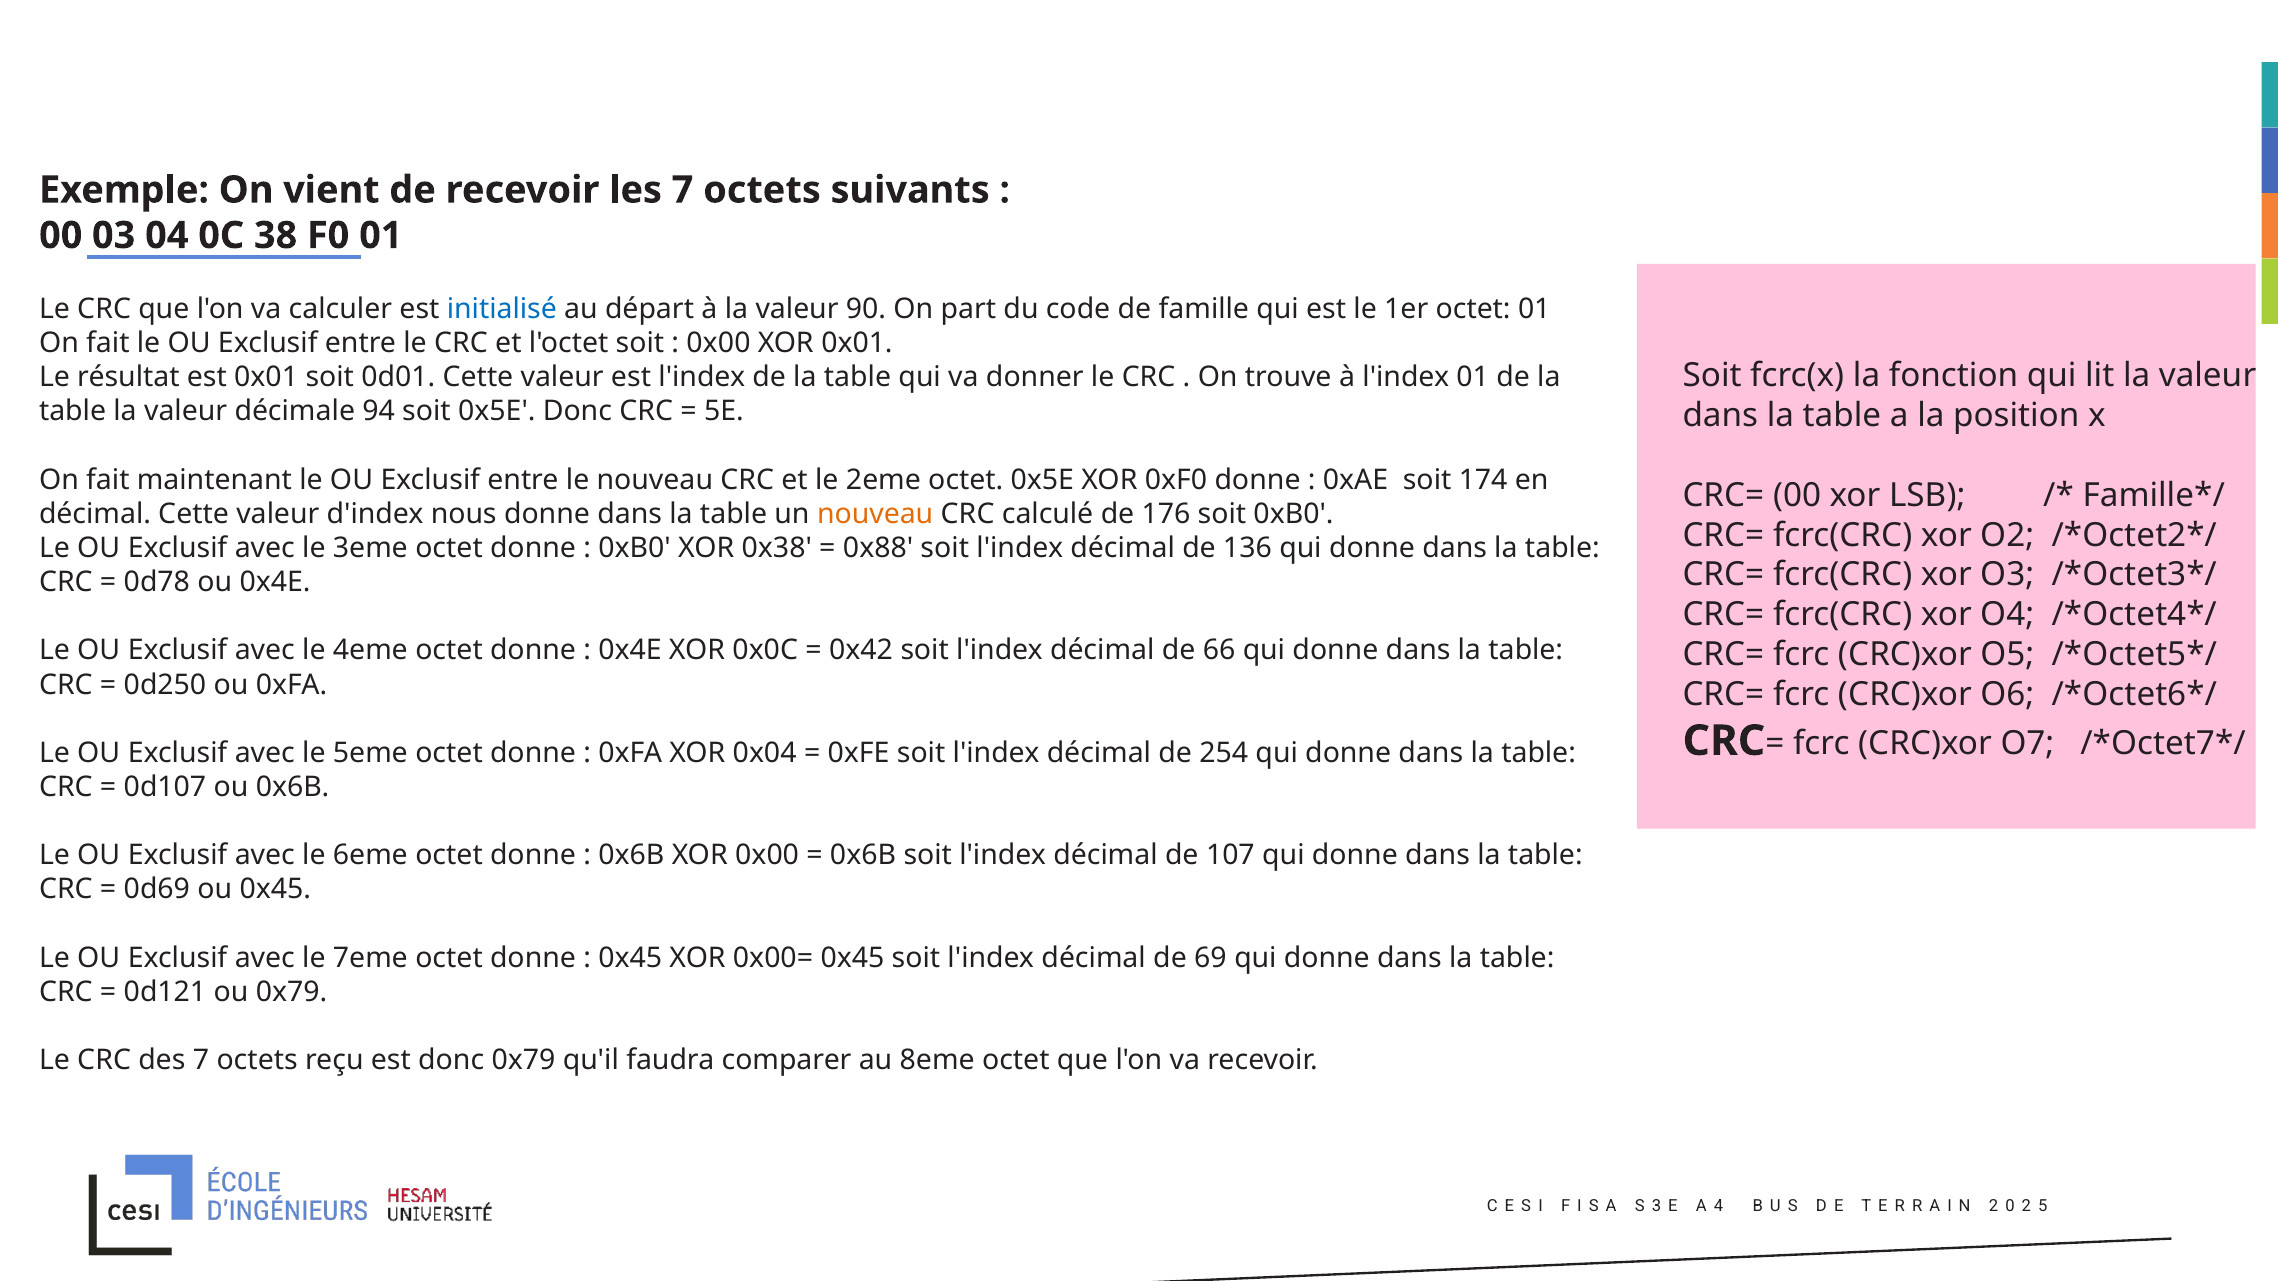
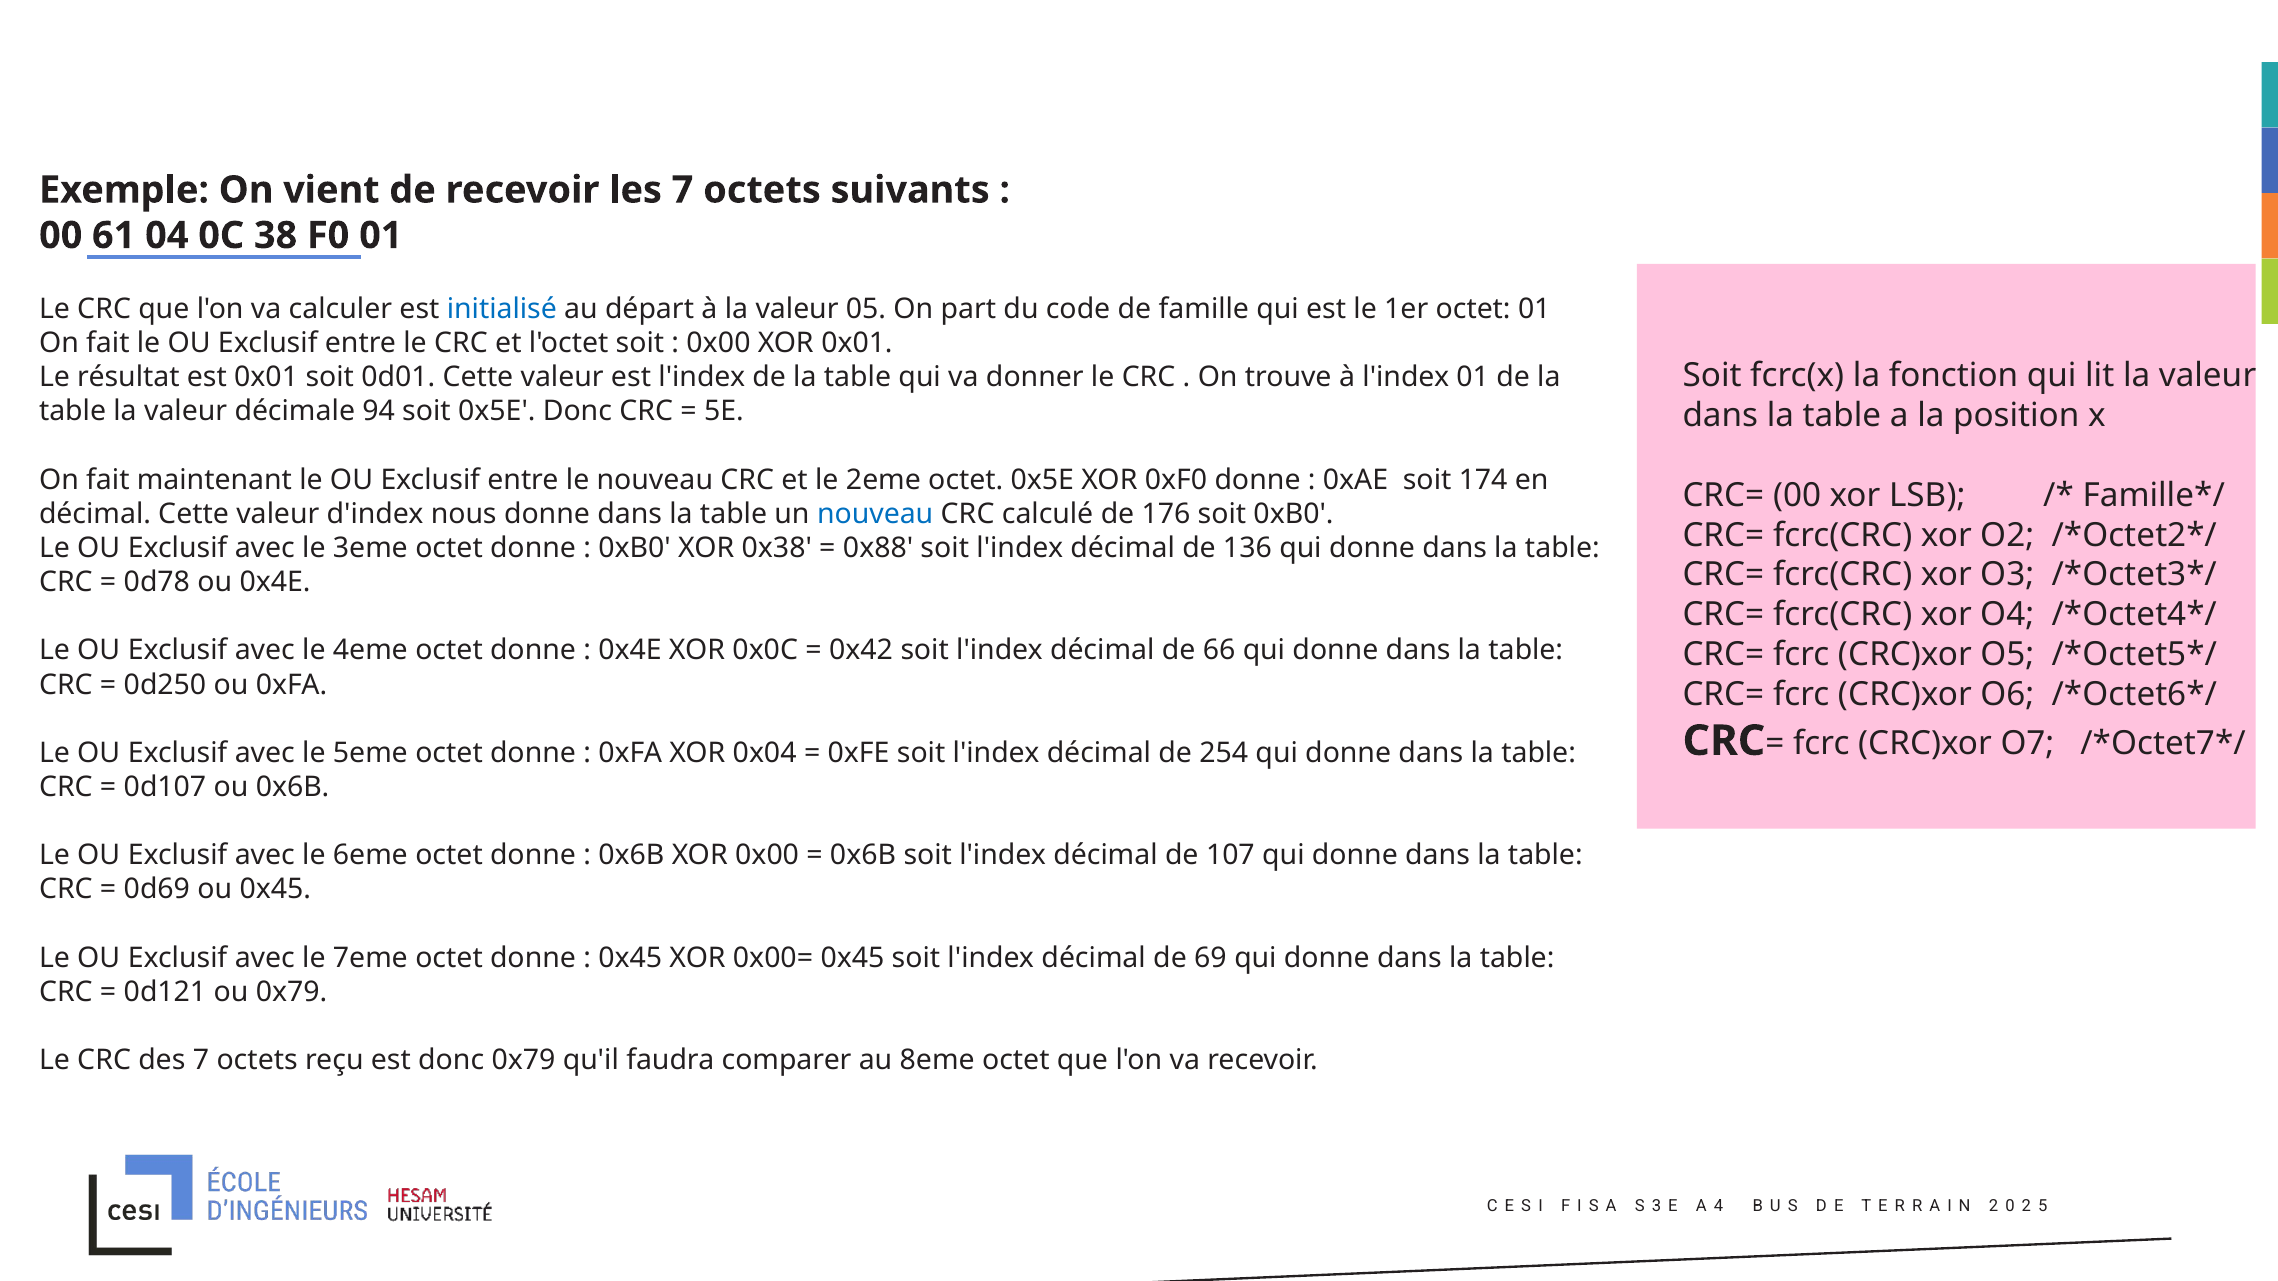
03: 03 -> 61 (114, 236)
90: 90 -> 05 (866, 309)
nouveau colour: orange -> blue (875, 514)
